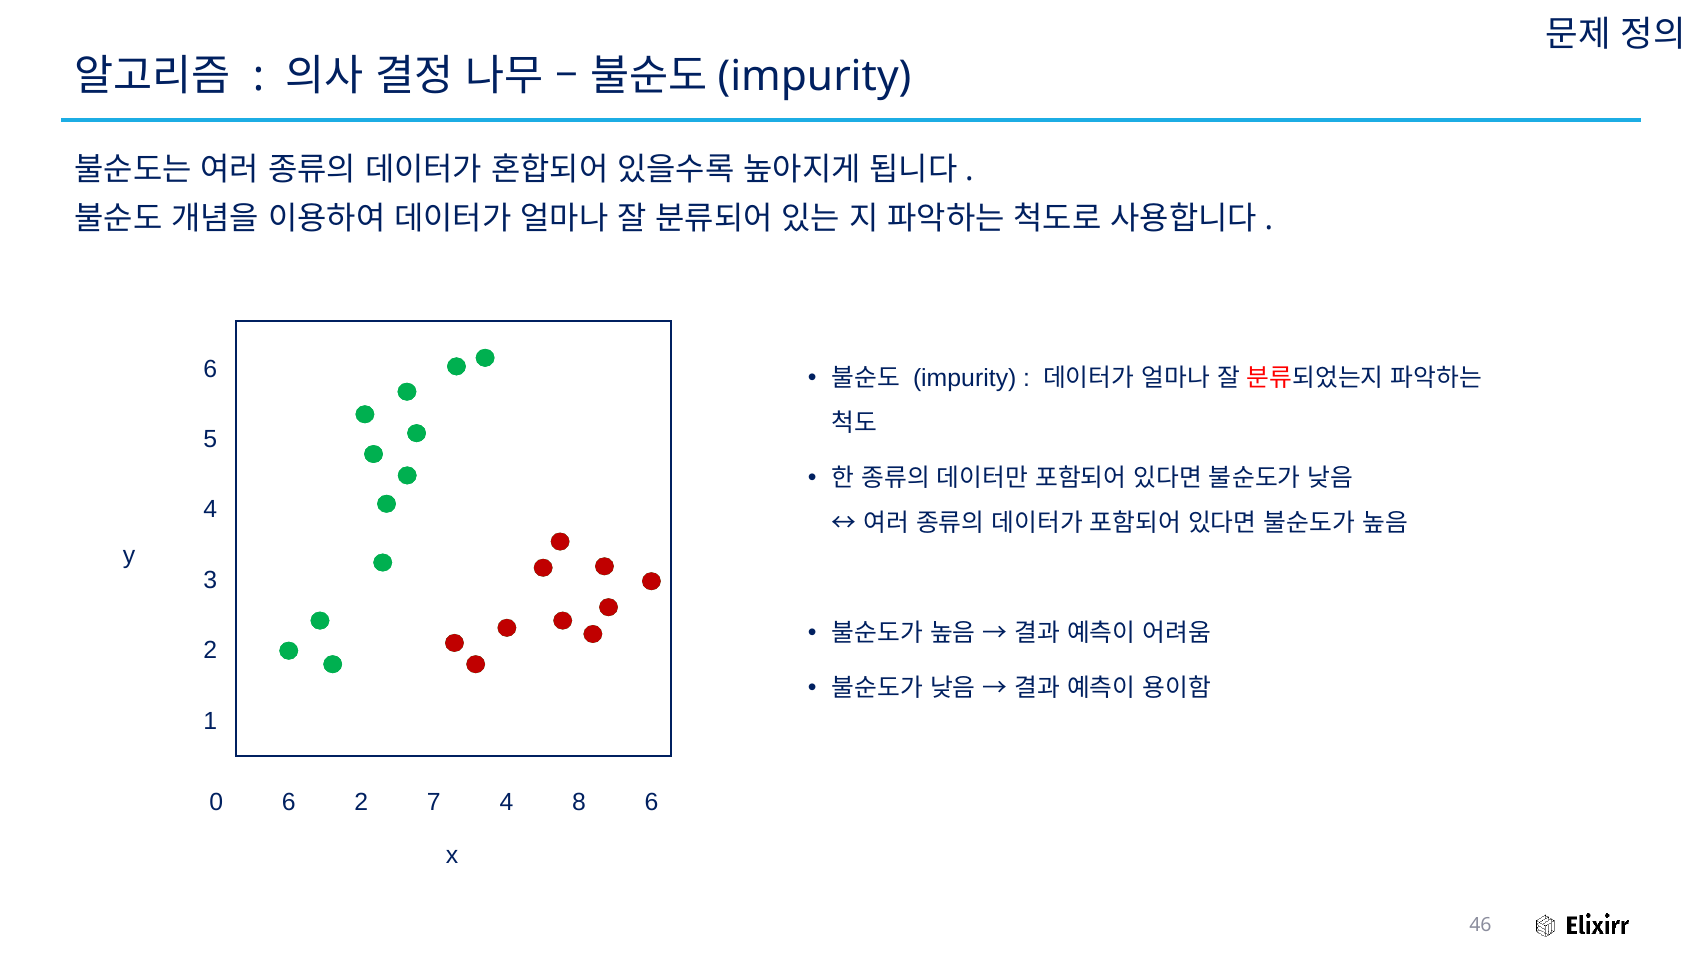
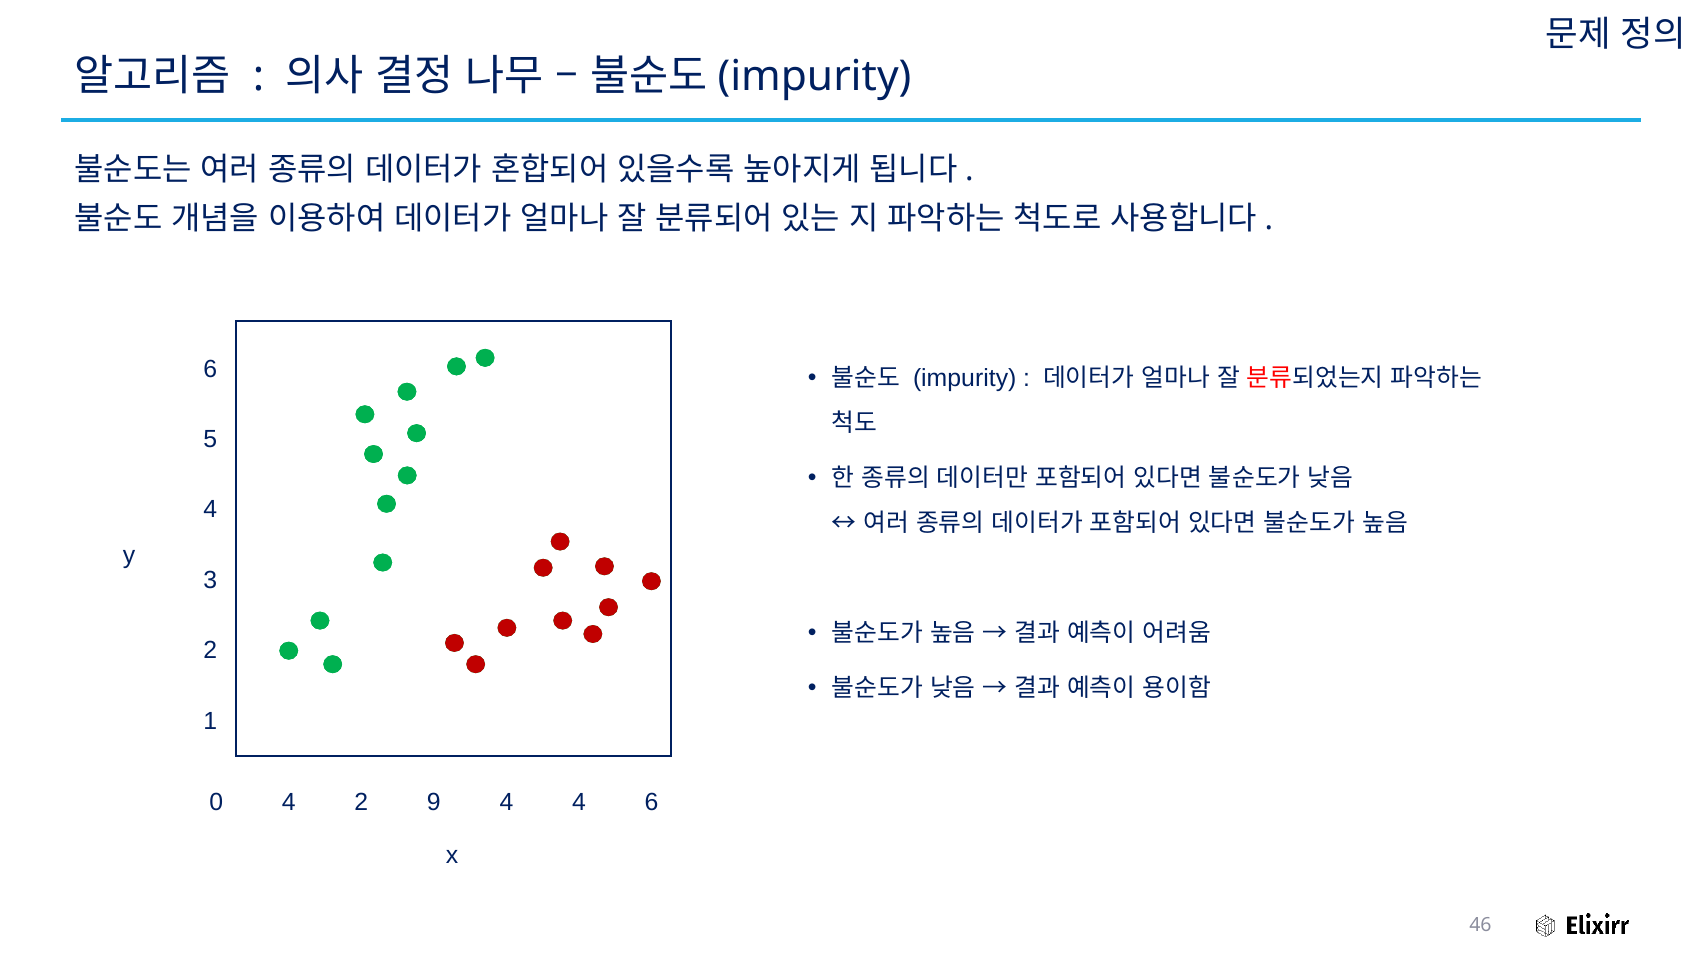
0 6: 6 -> 4 (289, 802)
7: 7 -> 9 (434, 802)
4 8: 8 -> 4 (579, 802)
